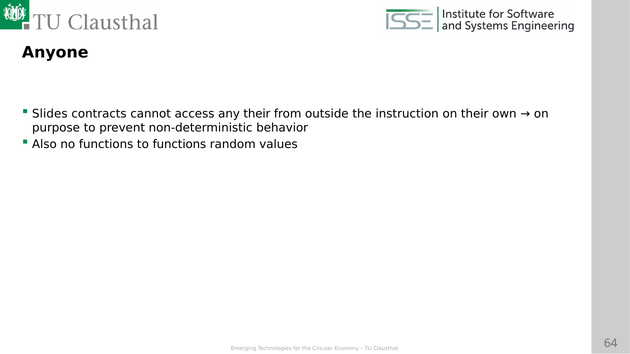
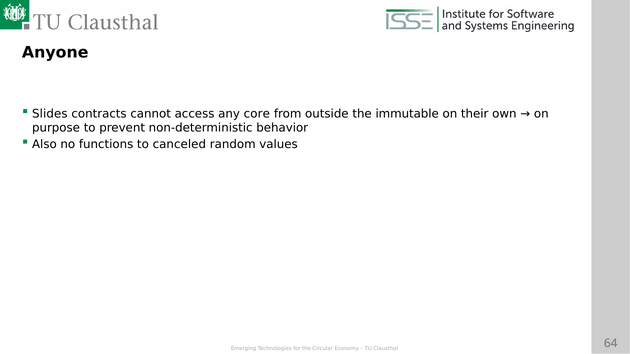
any their: their -> core (257, 114)
instruction: instruction -> immutable (407, 114)
to functions: functions -> canceled (179, 144)
